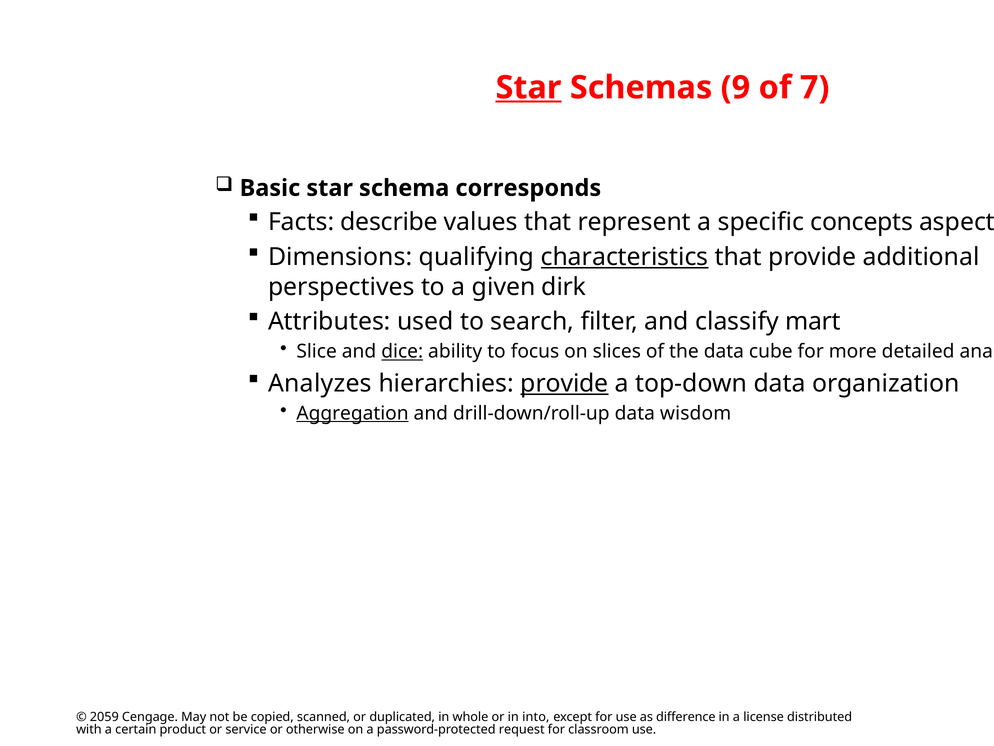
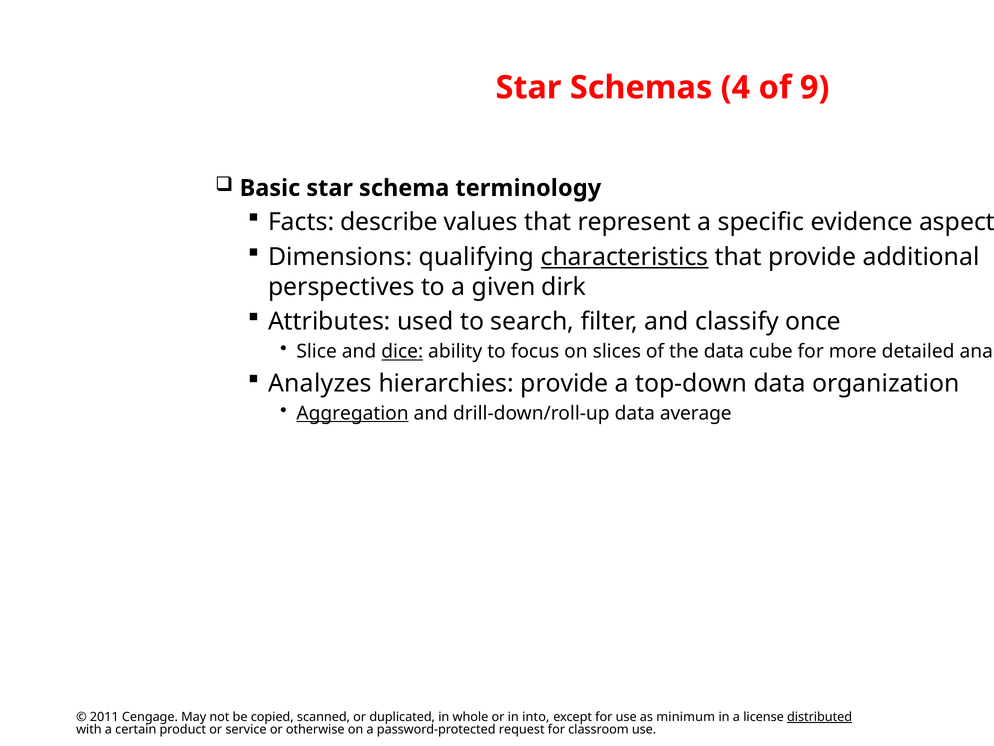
Star underline: present -> none (528, 88)
9: 9 -> 4 (735, 88)
7: 7 -> 9 (815, 88)
corresponds: corresponds -> terminology (528, 188)
concepts: concepts -> evidence (862, 222)
mart: mart -> once (813, 321)
provide underline: present -> none (564, 383)
wisdom: wisdom -> average (696, 413)
2059: 2059 -> 2011 (104, 716)
difference: difference -> minimum (686, 716)
distributed underline: none -> present (820, 716)
